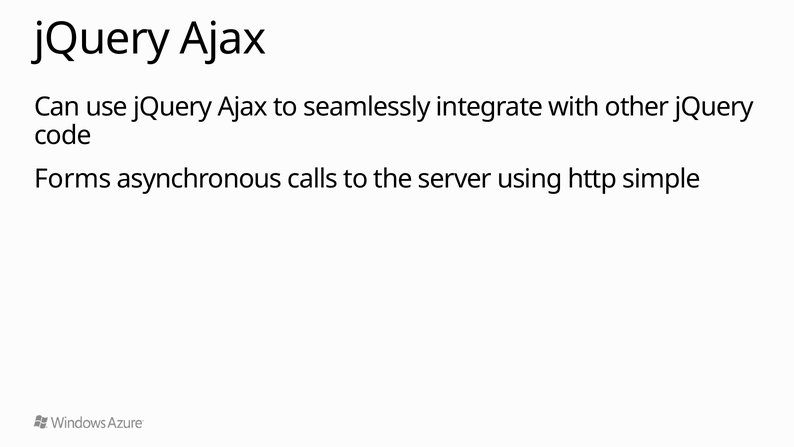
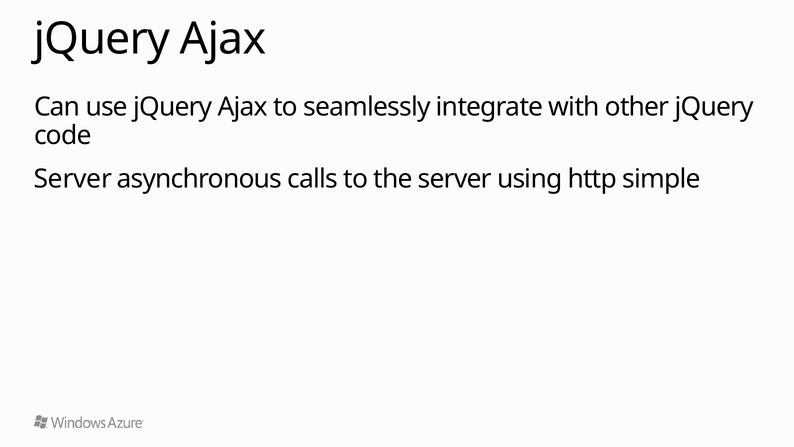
Forms: Forms -> Server (73, 179)
